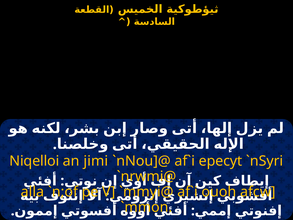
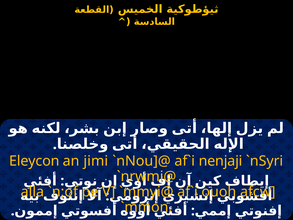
Niqelloi: Niqelloi -> Eleycon (34, 161)
epecyt: epecyt -> nenjaji (221, 161)
